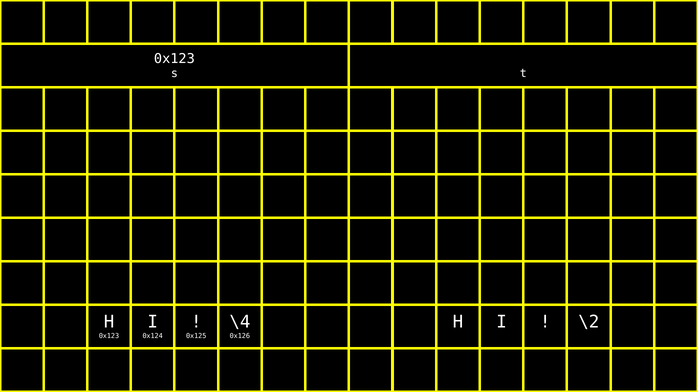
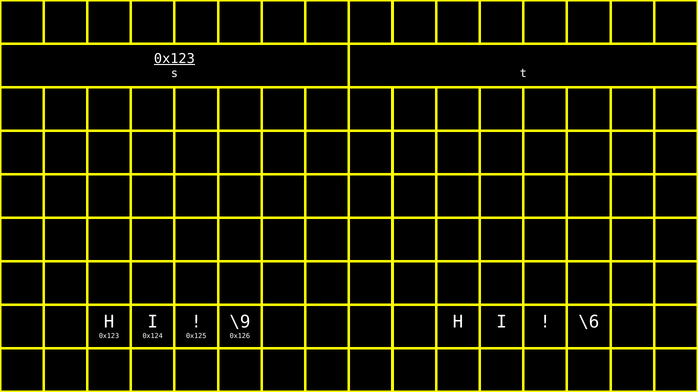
0x123 underline: none -> present (174, 59)
\4: \4 -> \9 (240, 323)
\2: \2 -> \6 (589, 323)
